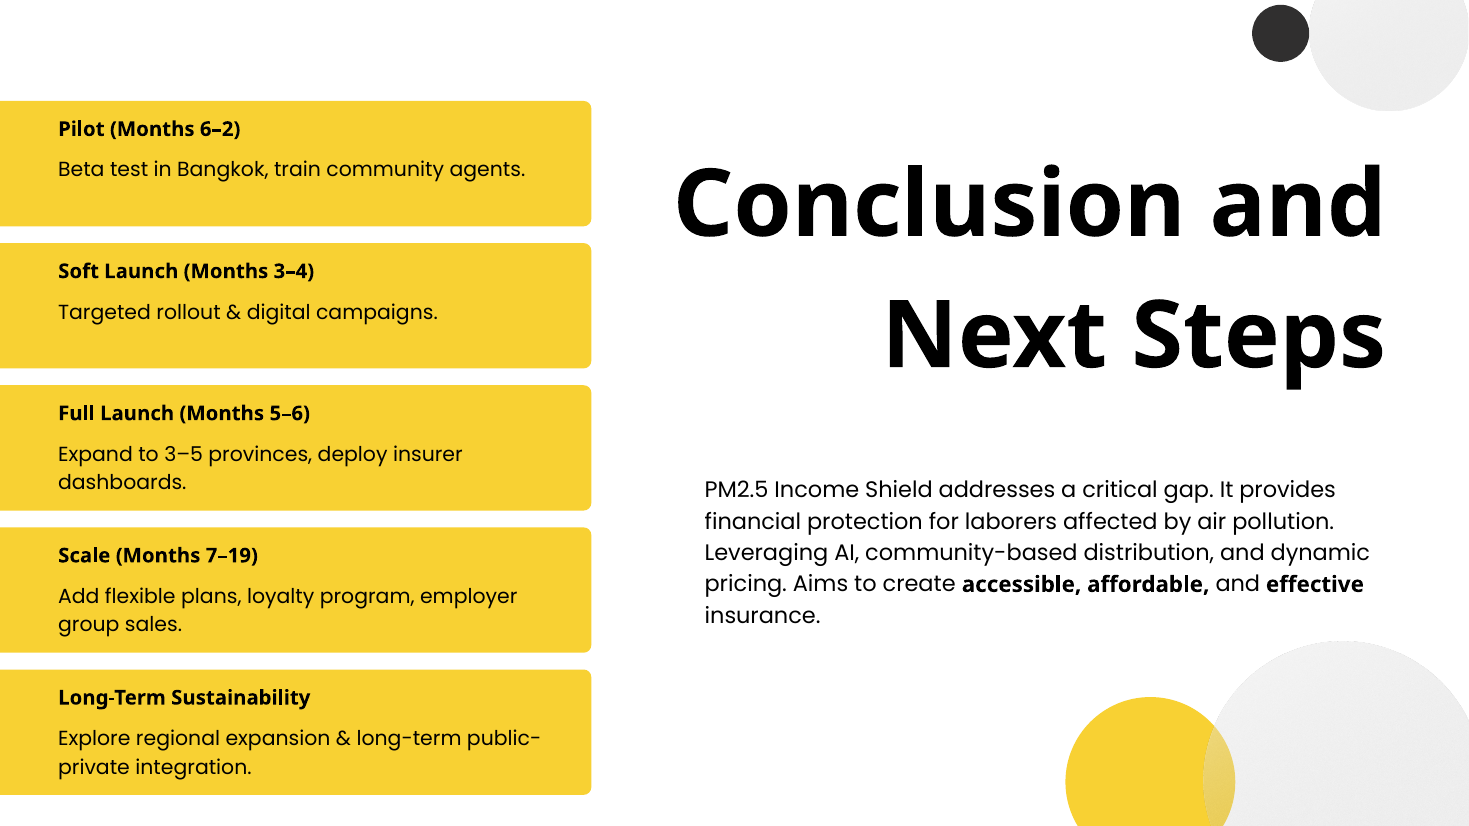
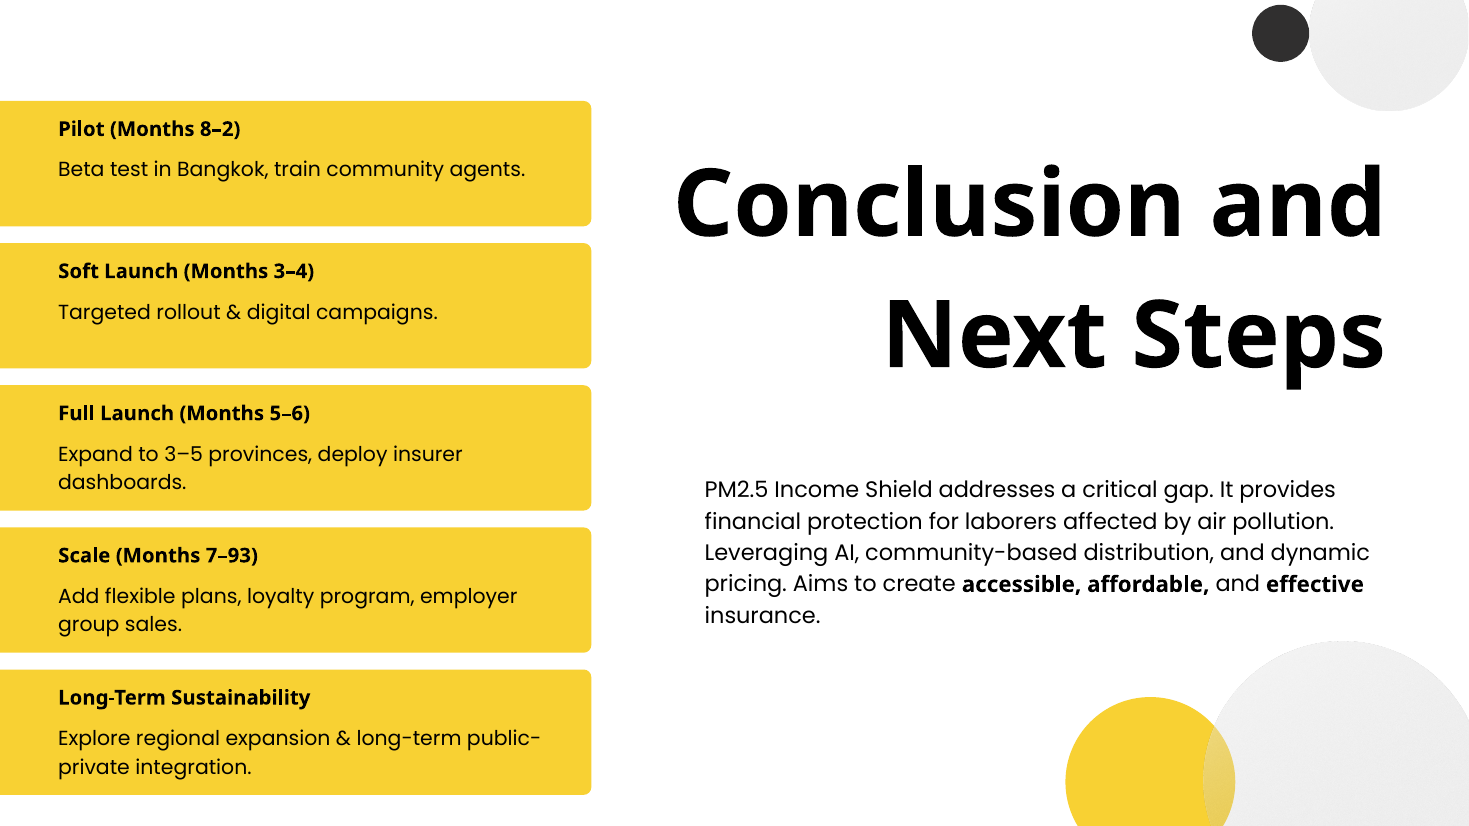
6–2: 6–2 -> 8–2 (220, 129)
7–19: 7–19 -> 7–93 (232, 556)
